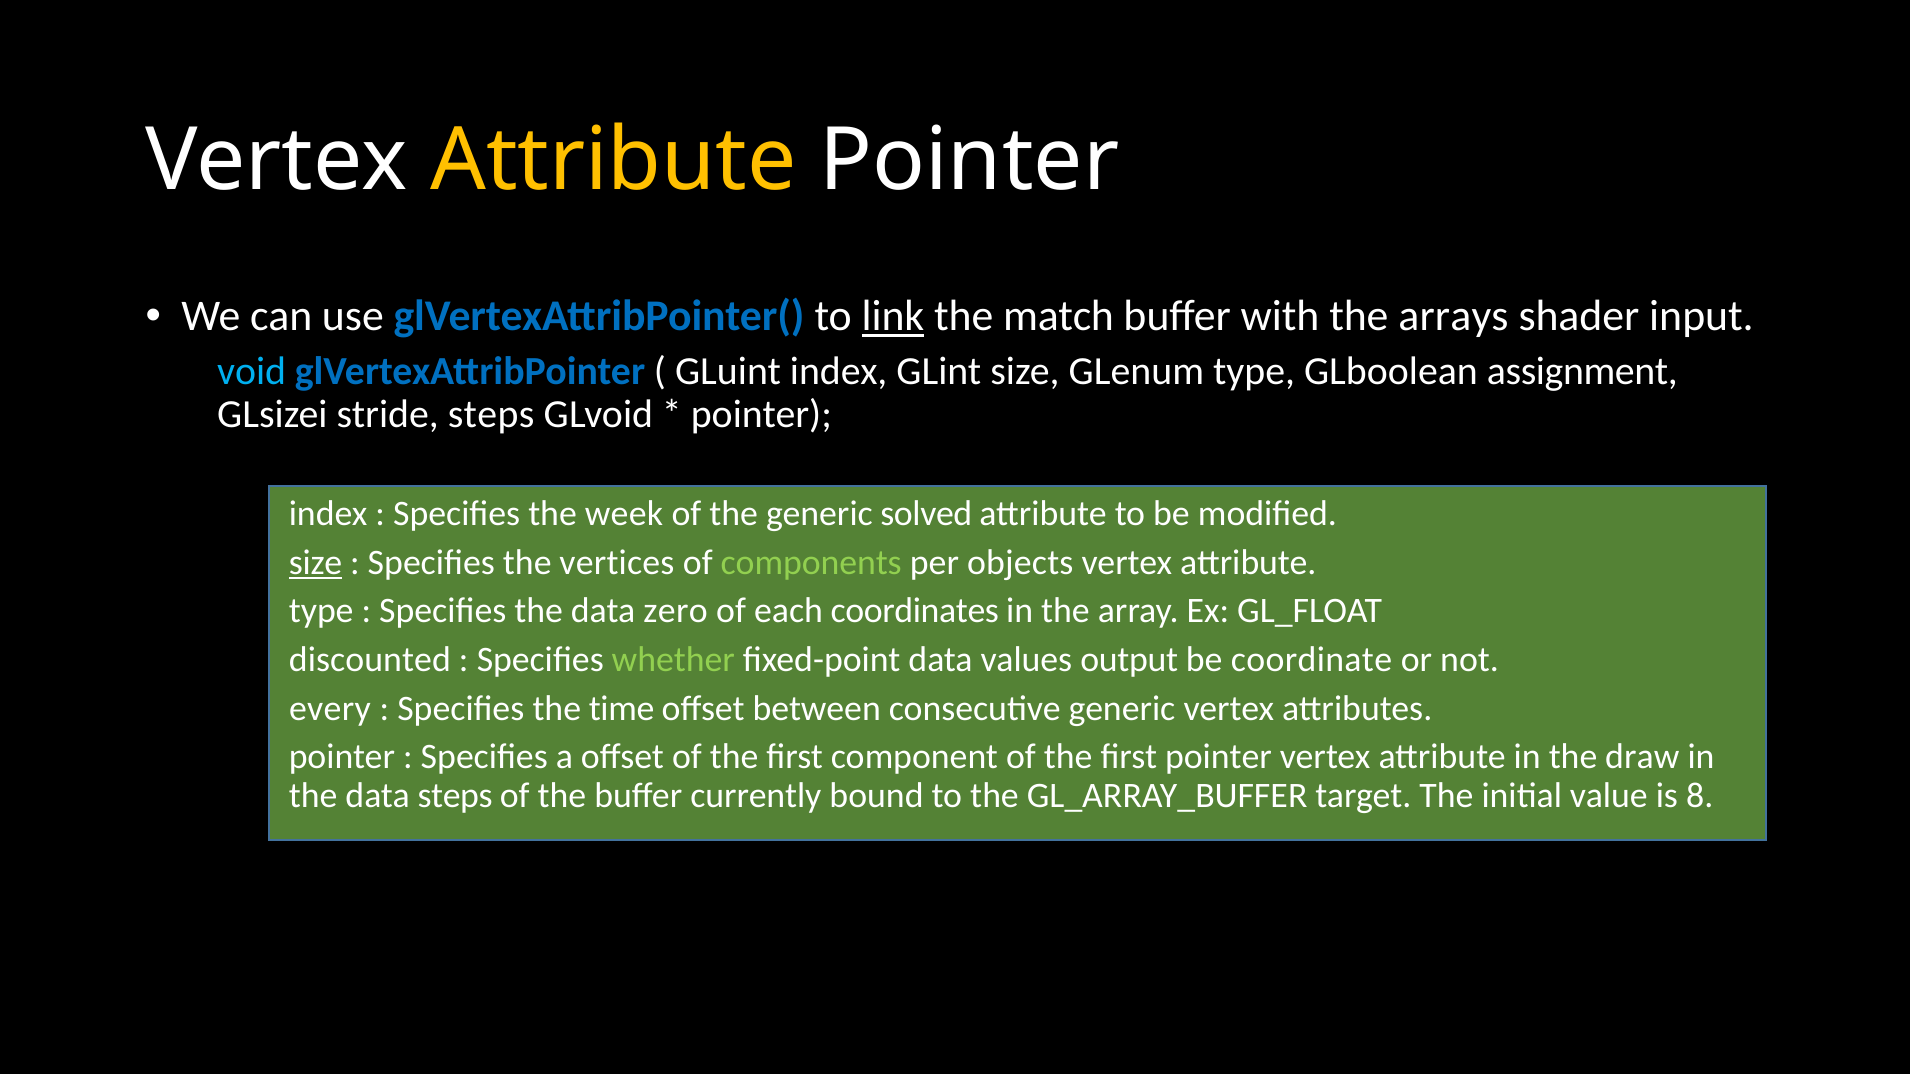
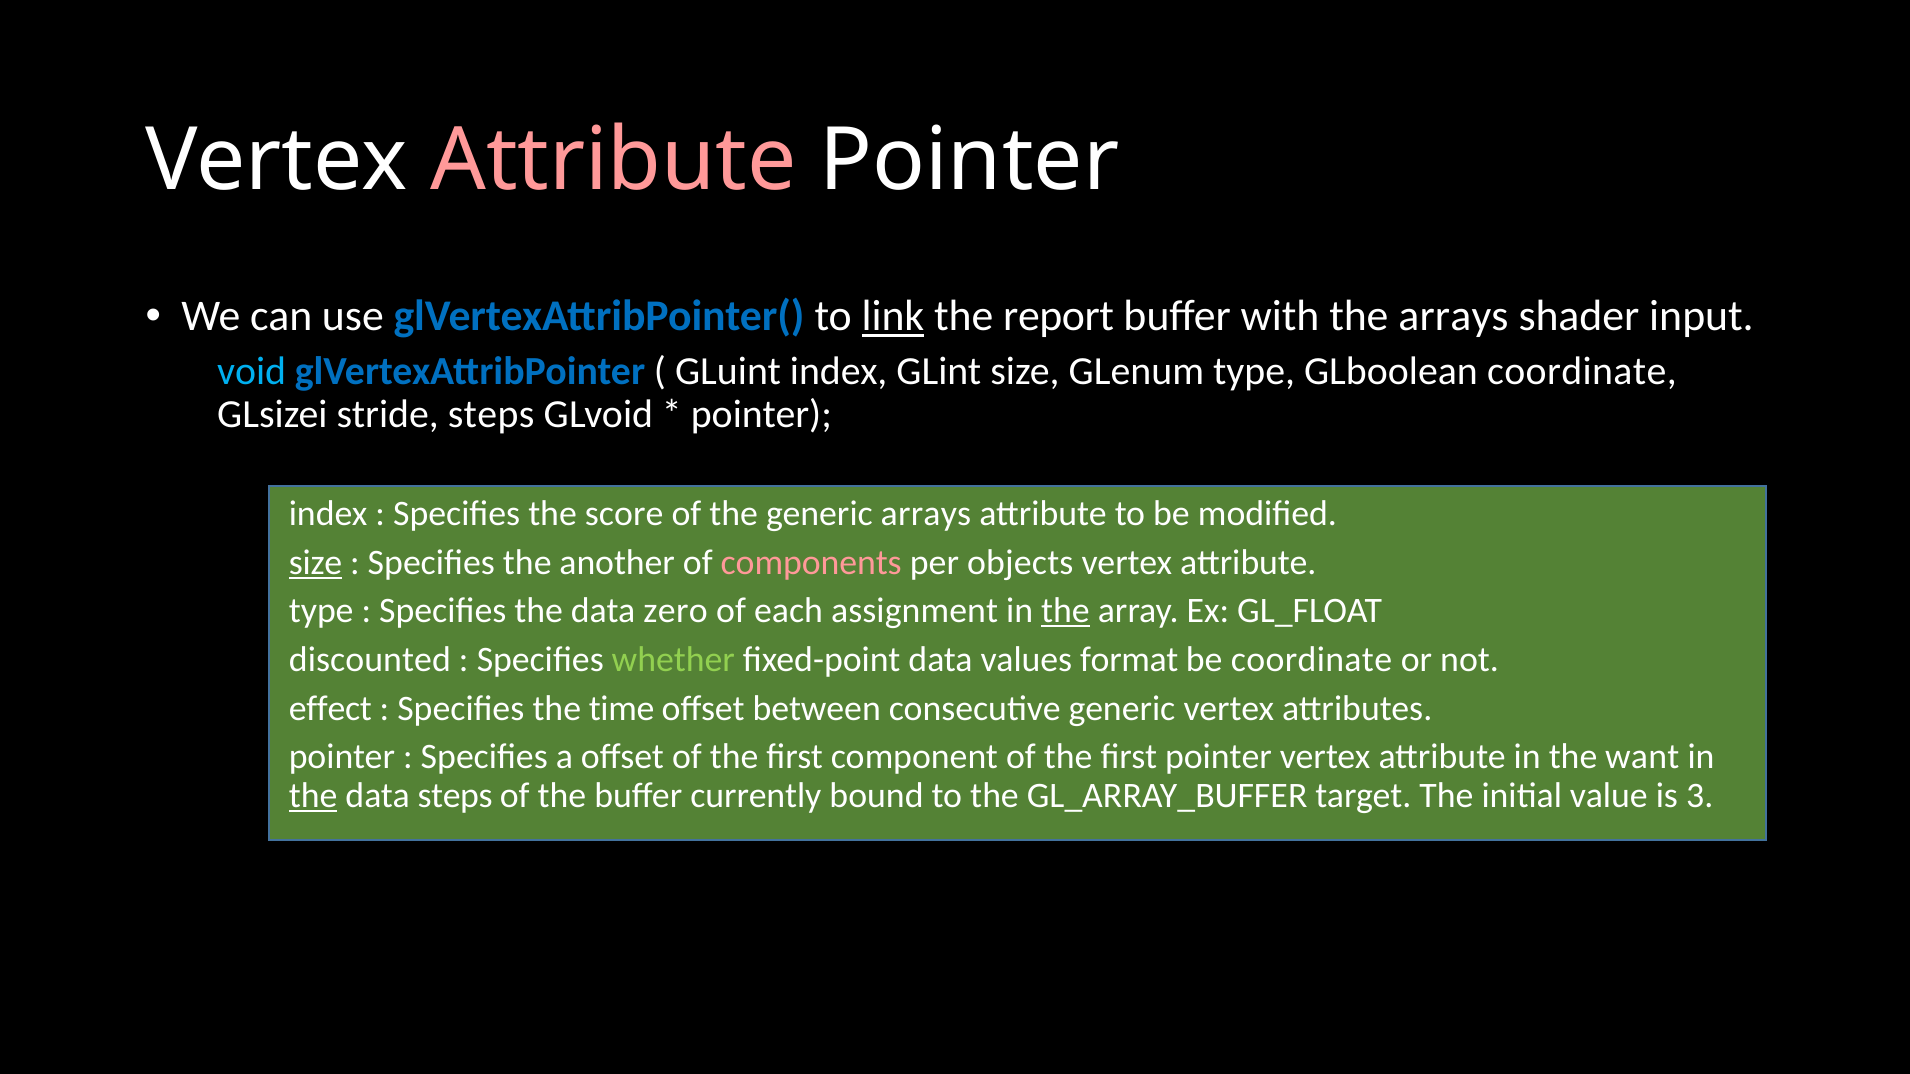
Attribute colour: yellow -> pink (613, 160)
match: match -> report (1059, 316)
GLboolean assignment: assignment -> coordinate (1582, 372)
week: week -> score (624, 514)
generic solved: solved -> arrays (926, 514)
vertices: vertices -> another (617, 563)
components colour: light green -> pink (811, 563)
coordinates: coordinates -> assignment (915, 611)
the underline: none -> present (1065, 611)
output: output -> format (1129, 660)
every: every -> effect (330, 708)
draw: draw -> want (1642, 757)
the underline: none -> present (313, 796)
8: 8 -> 3 (1700, 796)
